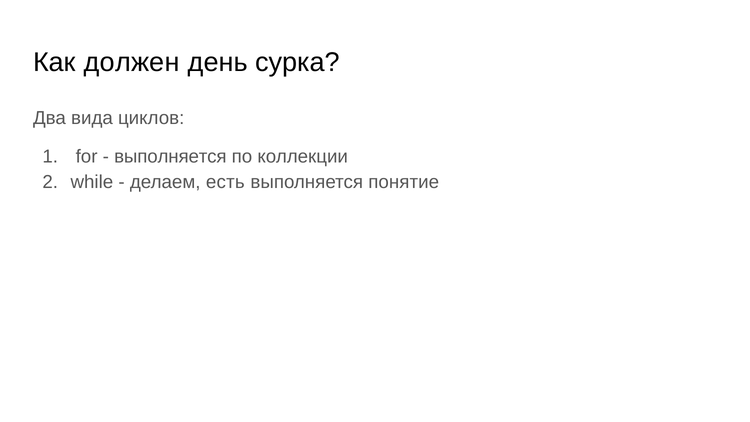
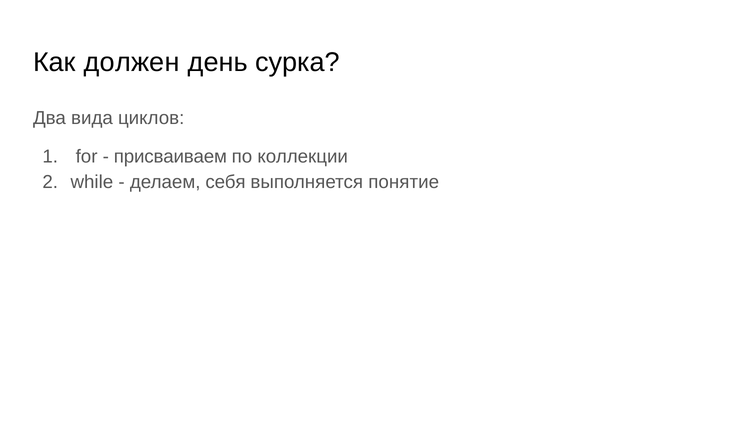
выполняется: выполняется -> присваиваем (170, 156)
есть: есть -> себя (226, 182)
